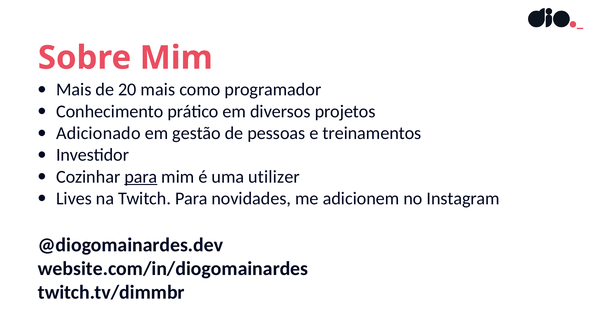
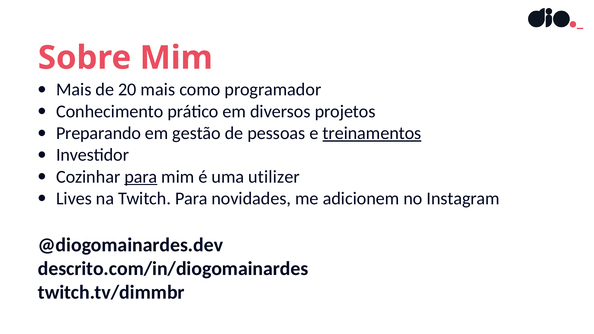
Adicionado: Adicionado -> Preparando (99, 133)
treinamentos underline: none -> present (372, 133)
website.com/in/diogomainardes: website.com/in/diogomainardes -> descrito.com/in/diogomainardes (173, 269)
